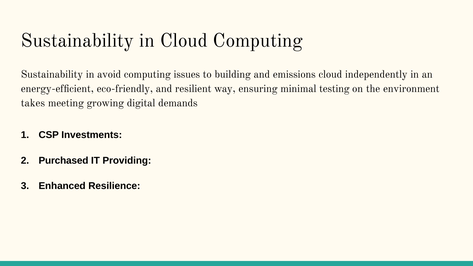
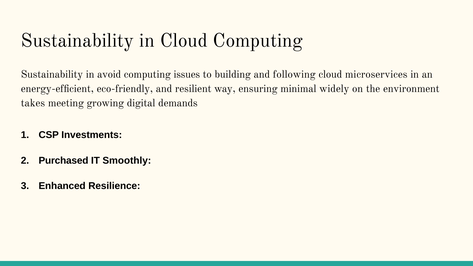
emissions: emissions -> following (294, 74)
independently: independently -> microservices (376, 74)
testing: testing -> widely (334, 89)
Providing: Providing -> Smoothly (127, 160)
